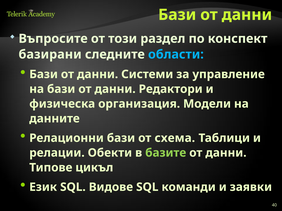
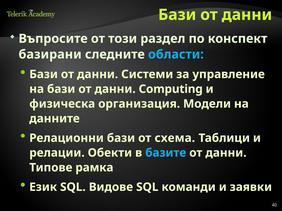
Редактори: Редактори -> Computing (171, 89)
базите colour: light green -> light blue (166, 153)
цикъл: цикъл -> рамка (94, 168)
